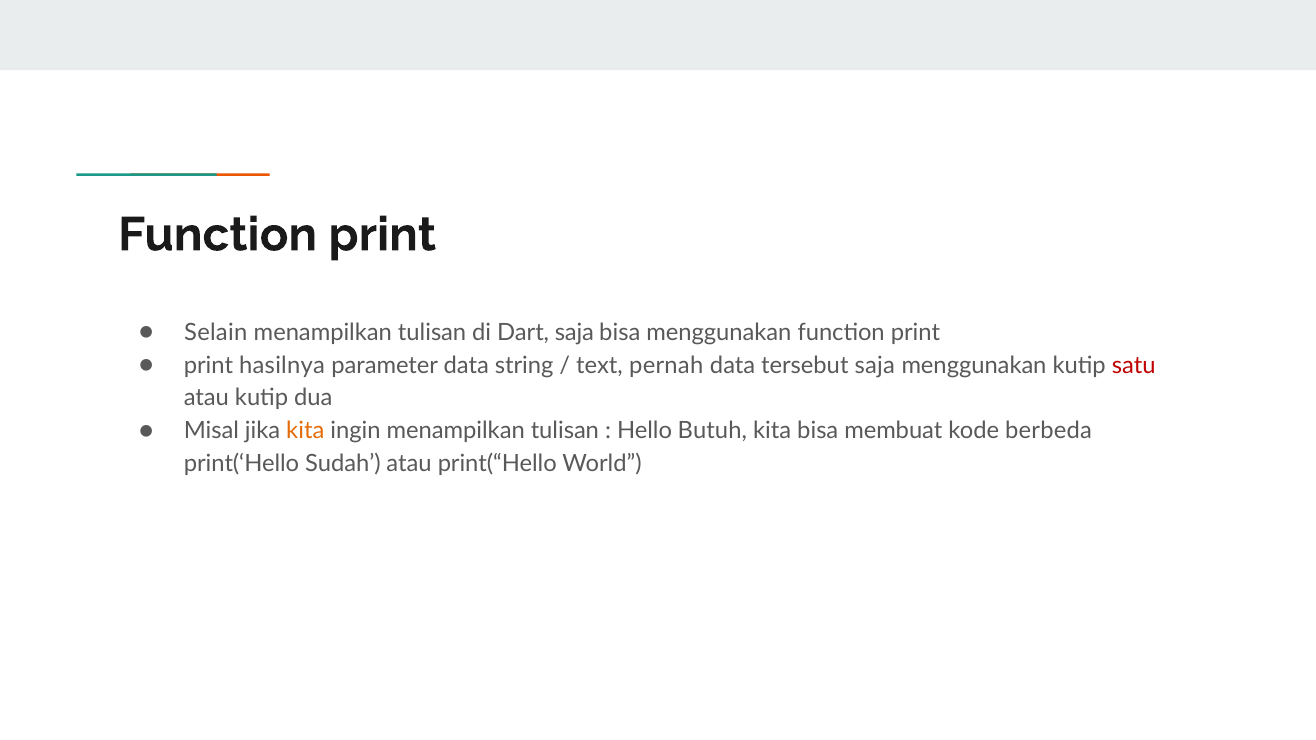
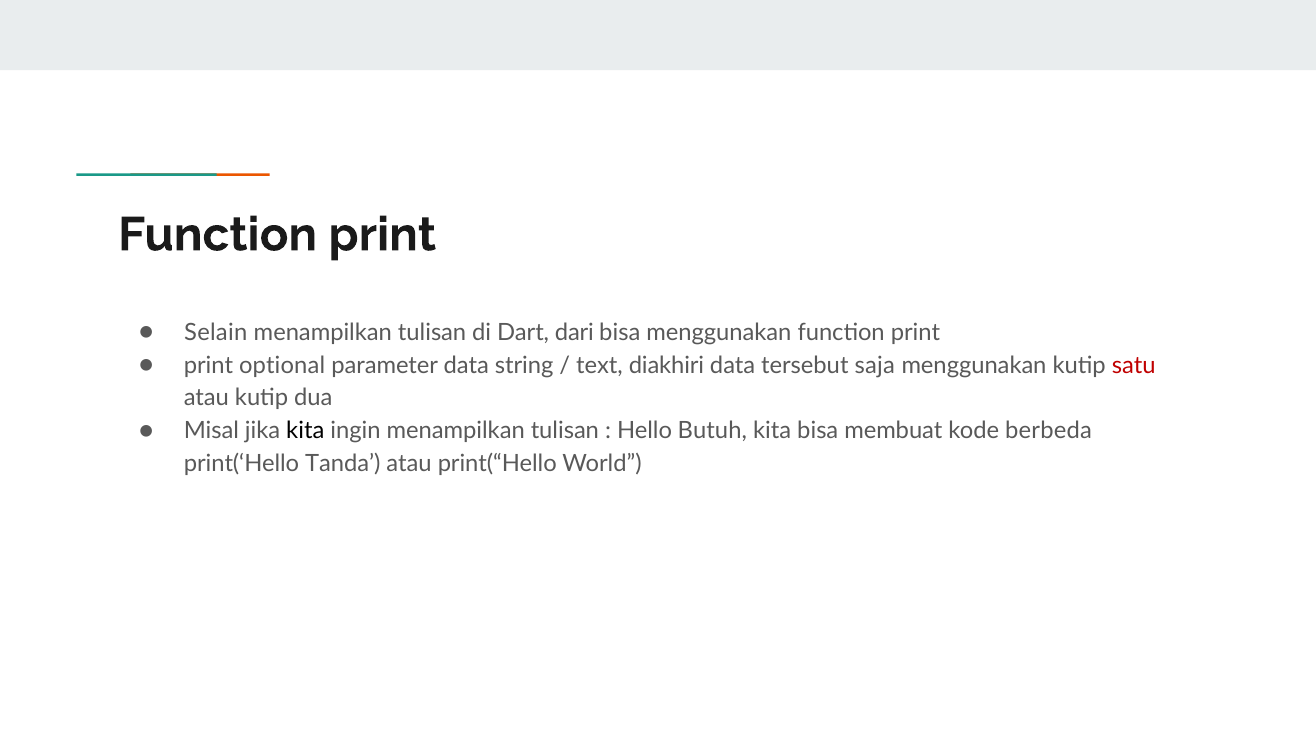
Dart saja: saja -> dari (574, 333)
hasilnya: hasilnya -> optional (282, 365)
pernah: pernah -> diakhiri (666, 365)
kita colour: orange -> black (305, 431)
Sudah: Sudah -> Tanda (343, 464)
